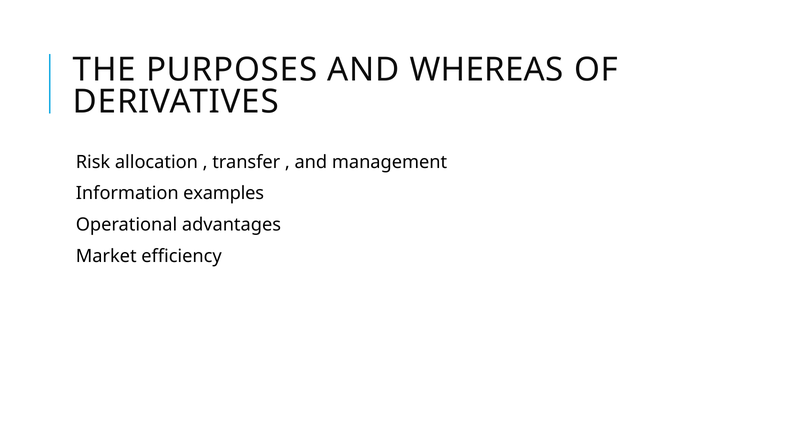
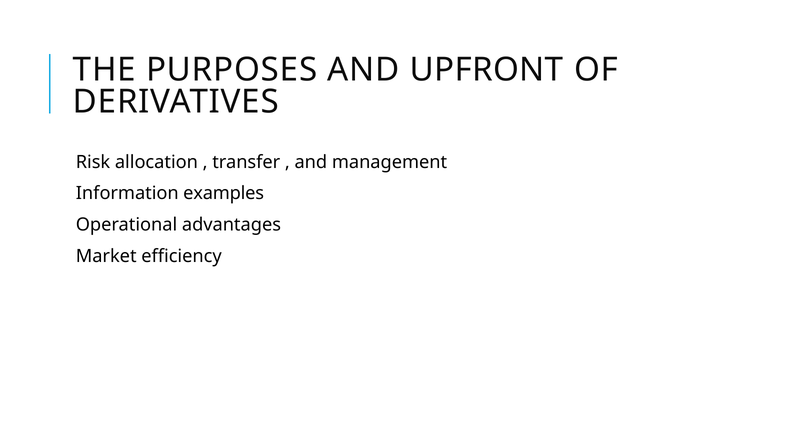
WHEREAS: WHEREAS -> UPFRONT (487, 70)
